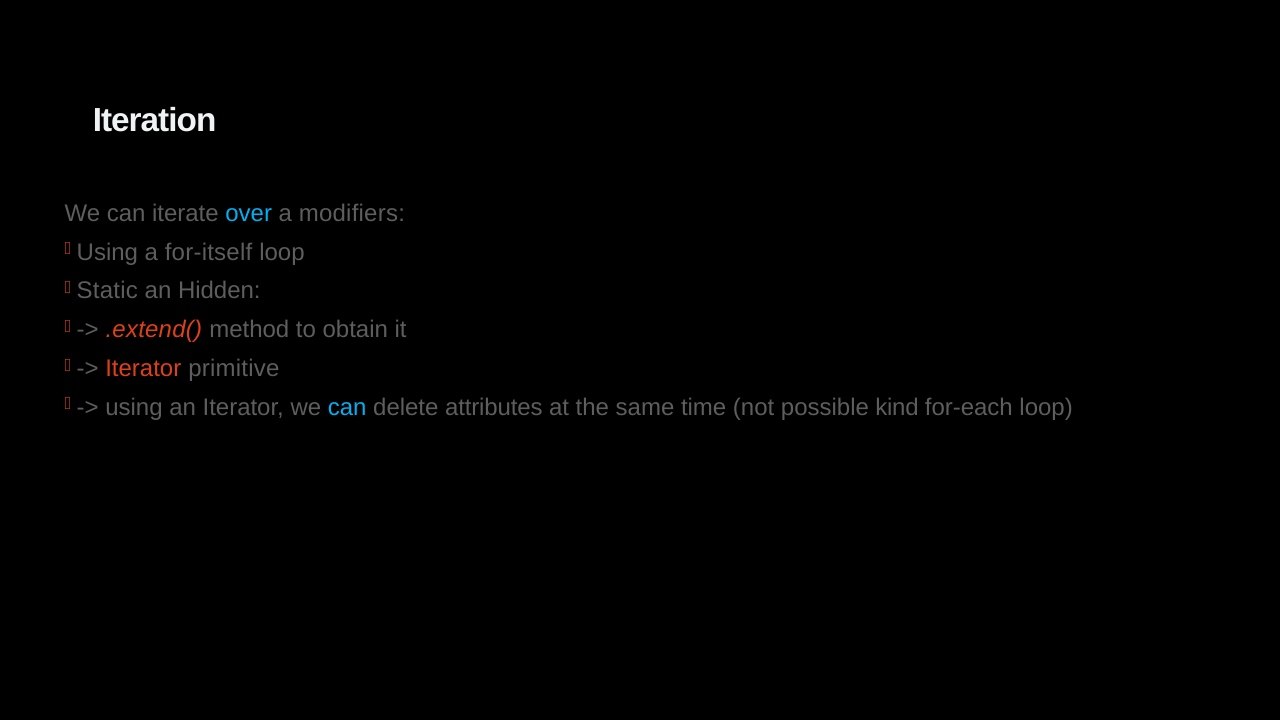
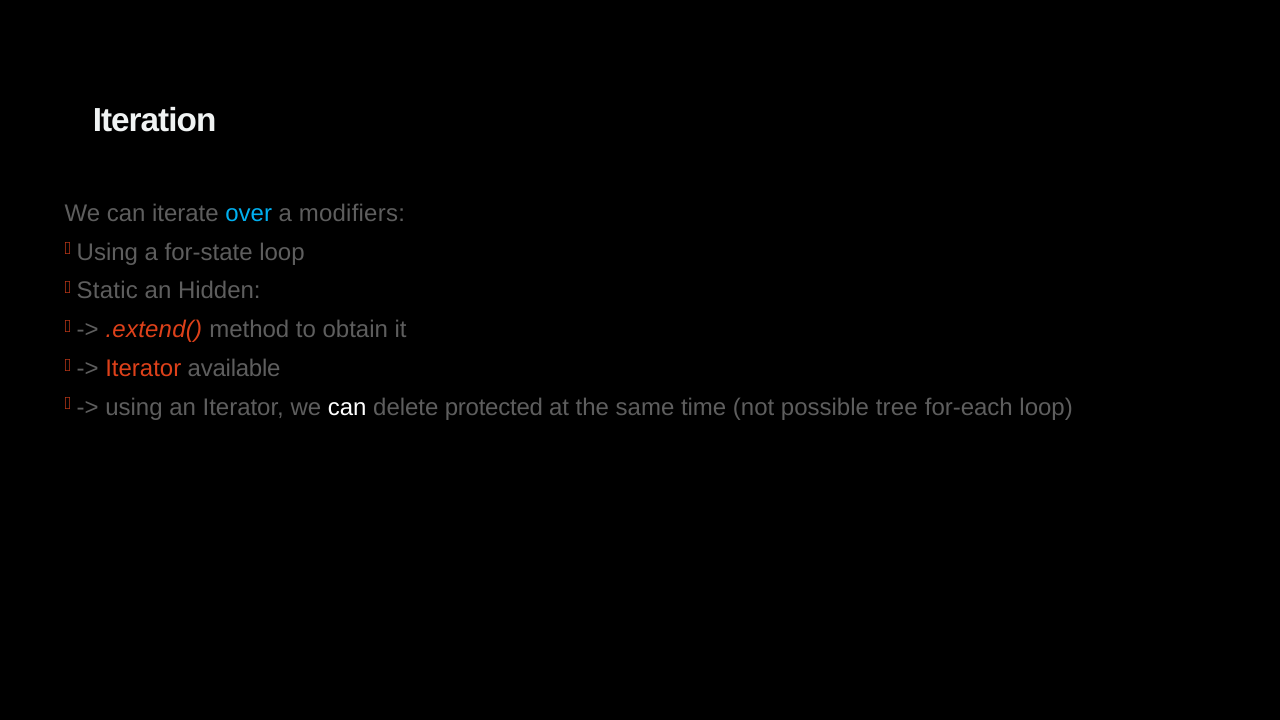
for-itself: for-itself -> for-state (209, 252)
primitive: primitive -> available (234, 369)
can colour: light blue -> white (347, 407)
attributes: attributes -> protected (494, 407)
kind: kind -> tree (897, 407)
